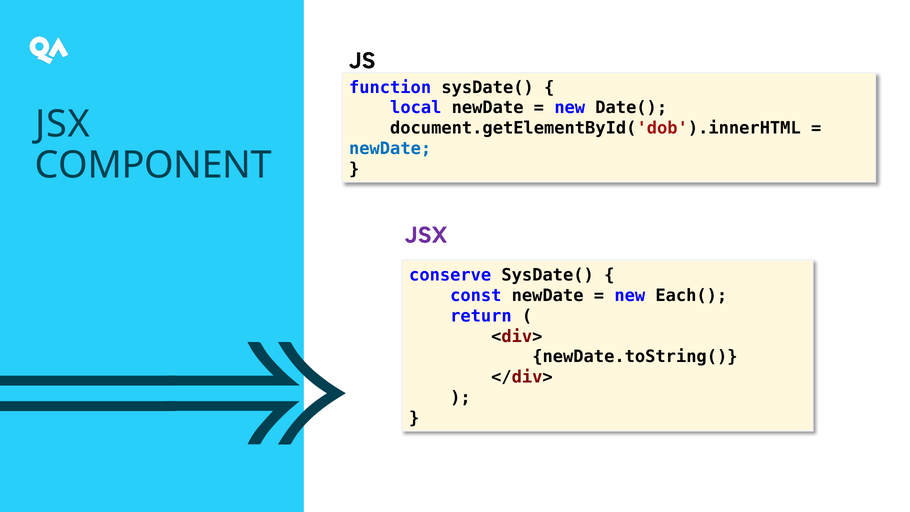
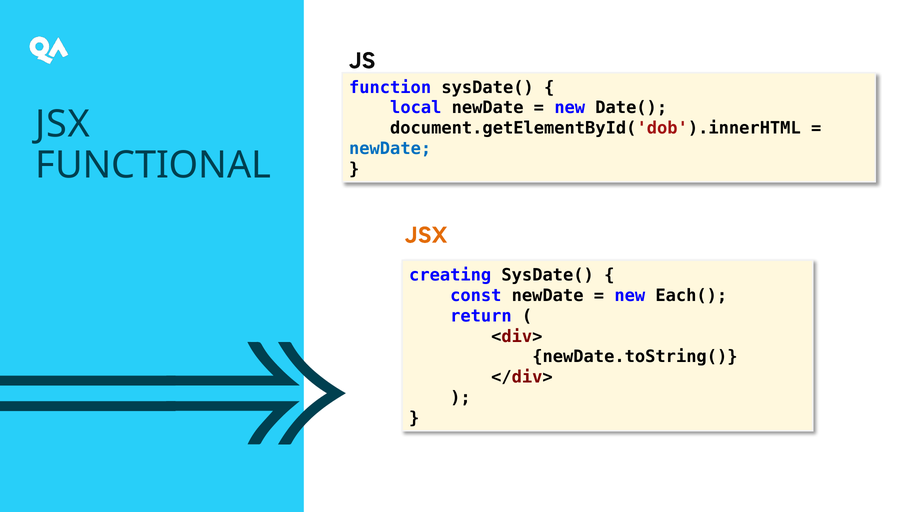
COMPONENT: COMPONENT -> FUNCTIONAL (153, 165)
JSX colour: purple -> orange (426, 235)
conserve: conserve -> creating (450, 275)
